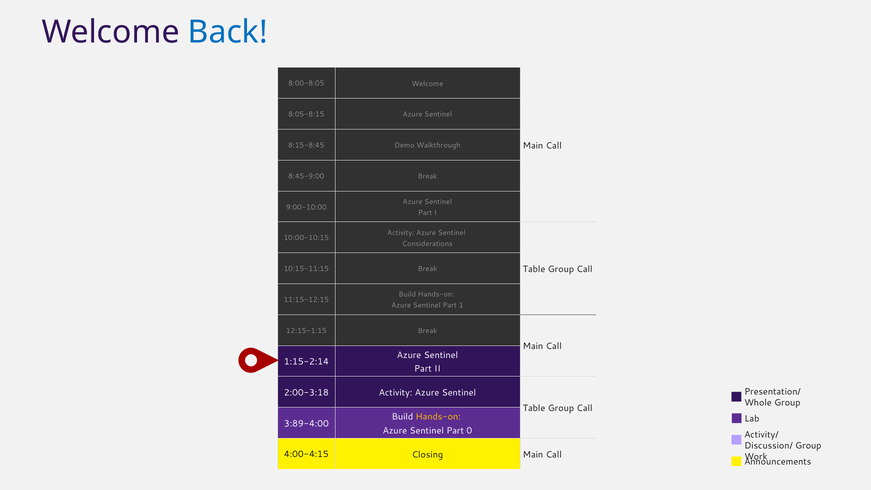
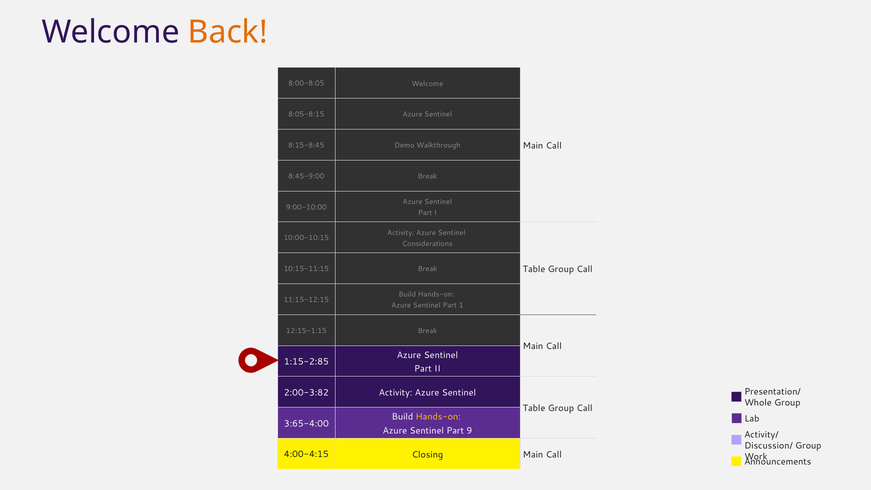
Back colour: blue -> orange (228, 32)
1:15-2:14: 1:15-2:14 -> 1:15-2:85 (306, 362)
2:00-3:18: 2:00-3:18 -> 2:00-3:82 (306, 393)
3:89-4:00: 3:89-4:00 -> 3:65-4:00 (306, 423)
0: 0 -> 9 (469, 431)
